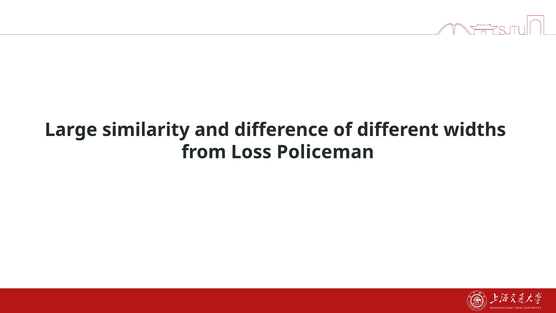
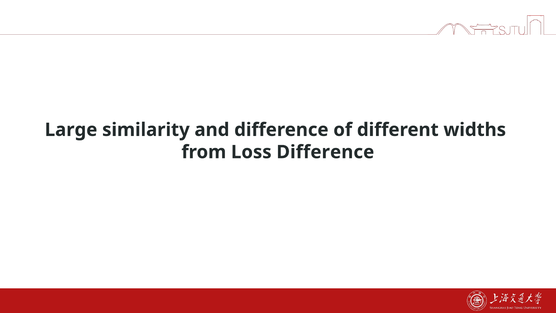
Loss Policeman: Policeman -> Difference (325, 152)
